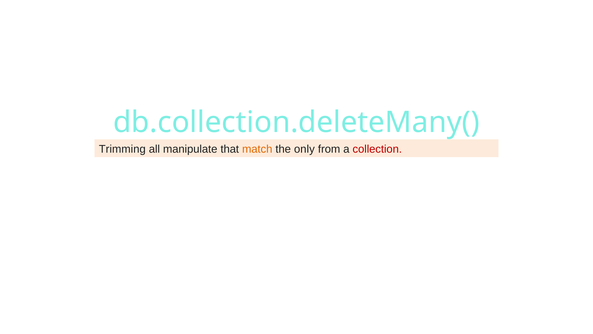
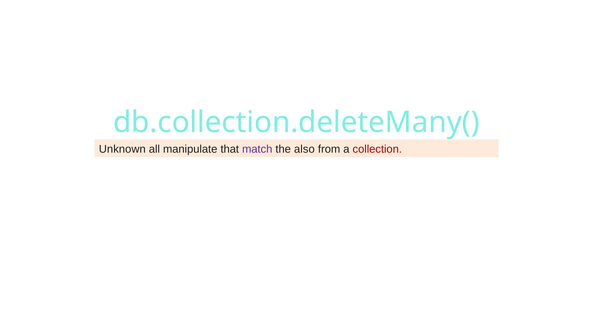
Trimming: Trimming -> Unknown (122, 149)
match colour: orange -> purple (257, 149)
only: only -> also (304, 149)
